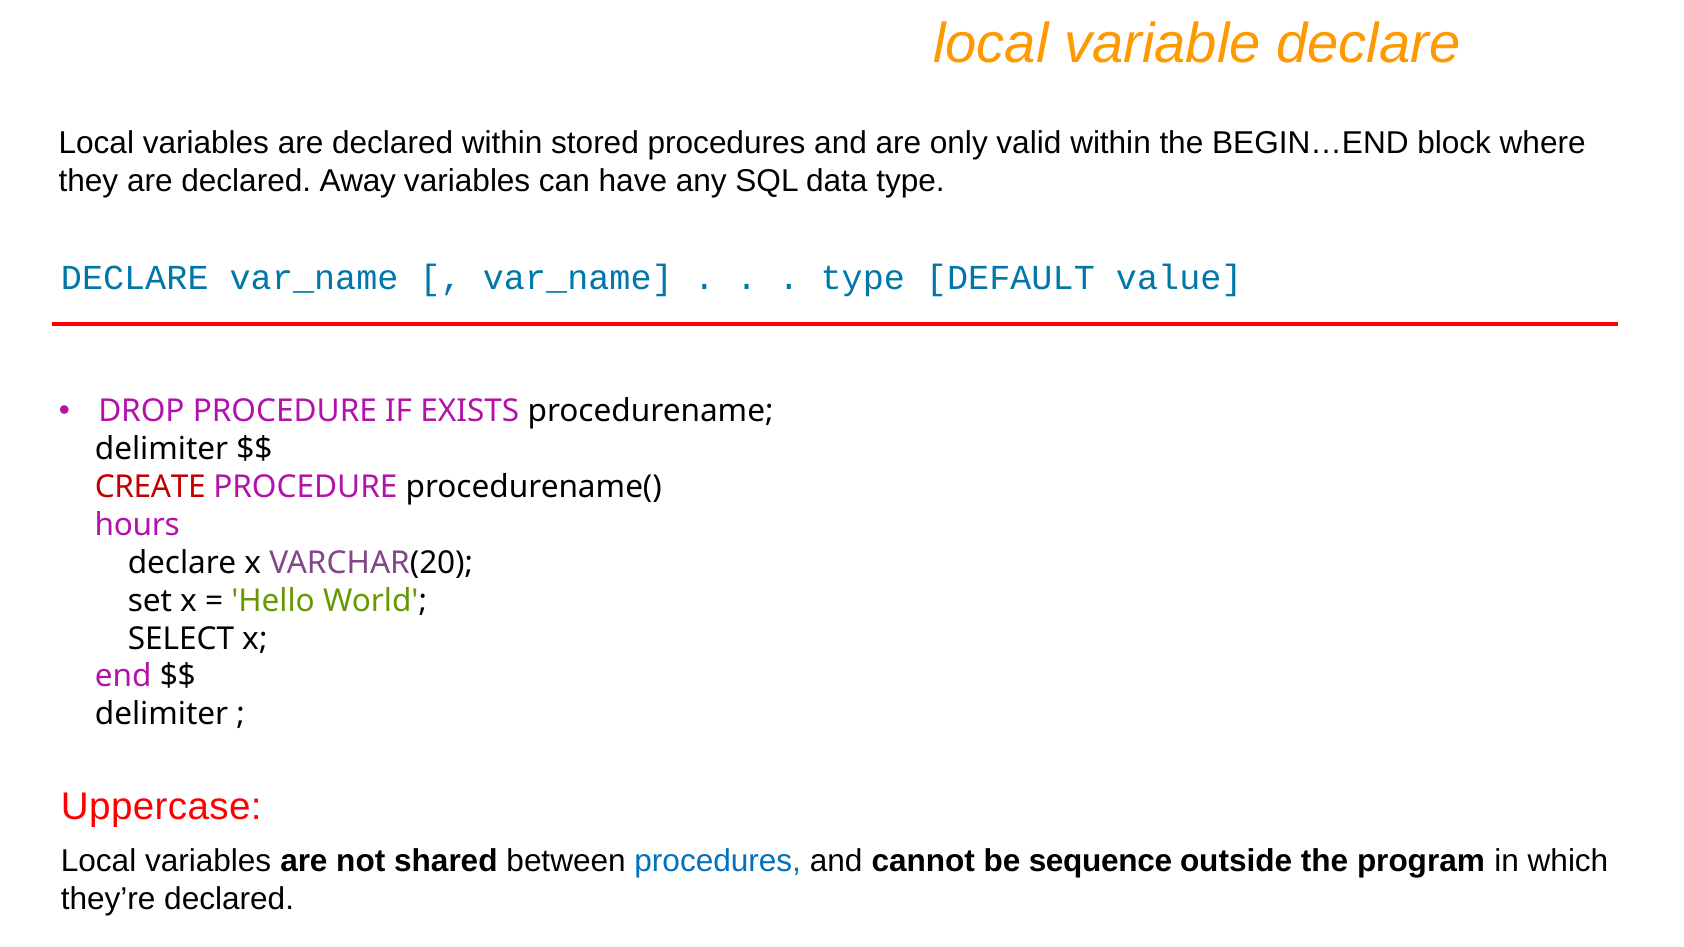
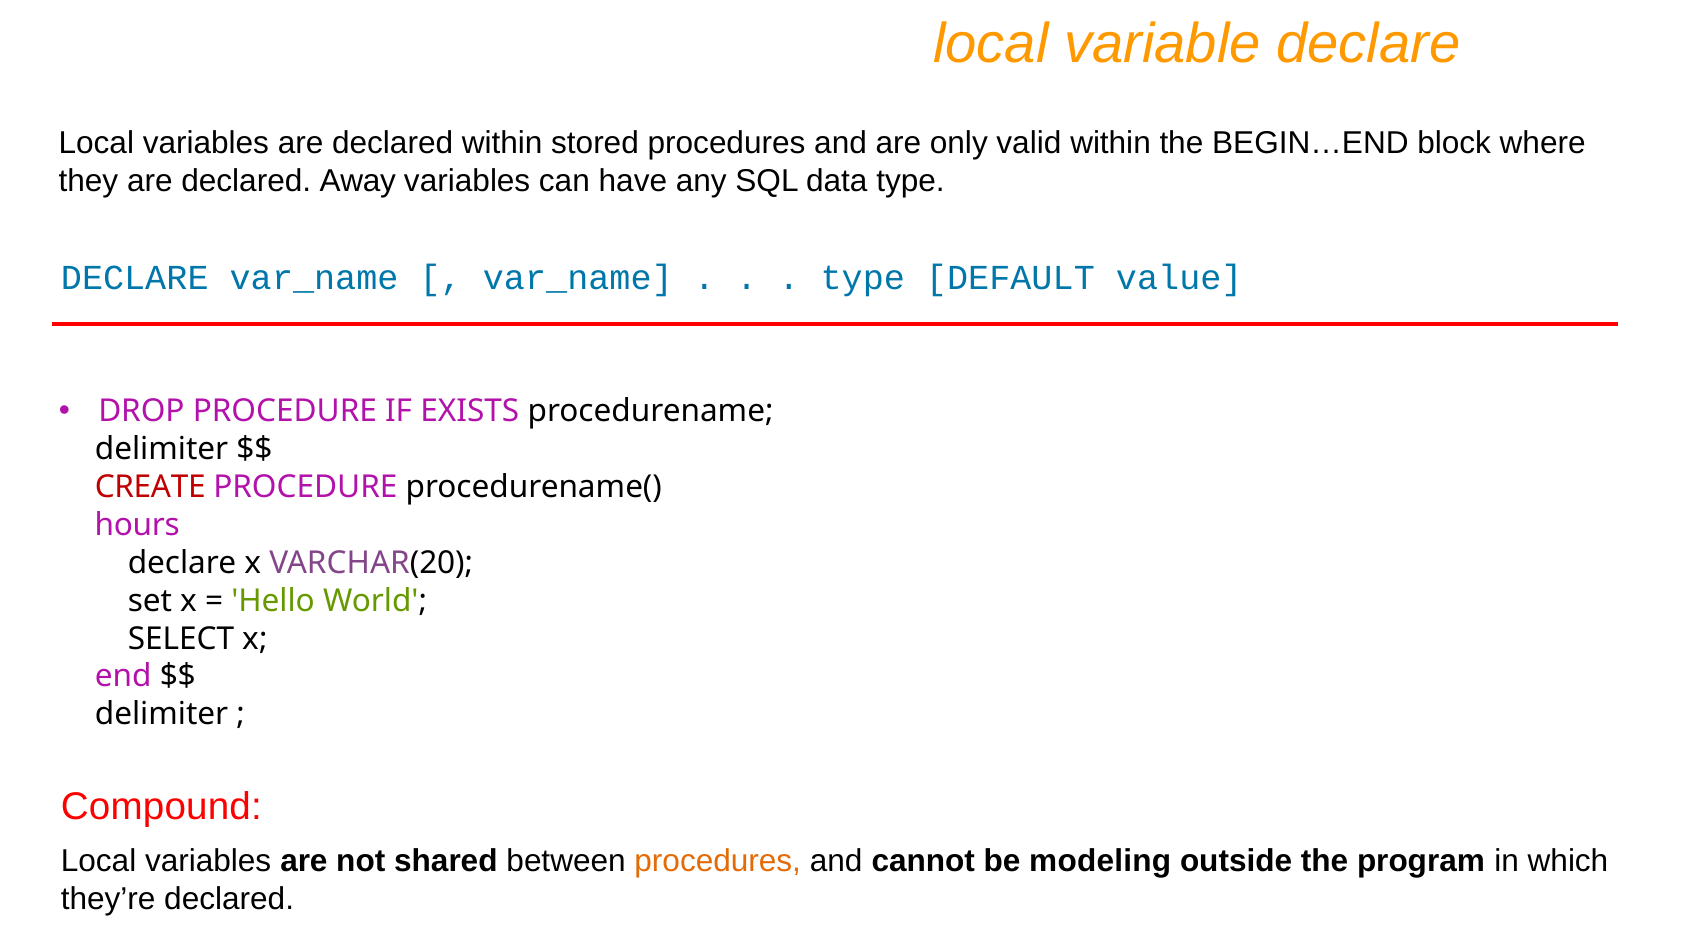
Uppercase: Uppercase -> Compound (161, 807)
procedures colour: blue -> orange (718, 861)
sequence: sequence -> modeling (1100, 861)
